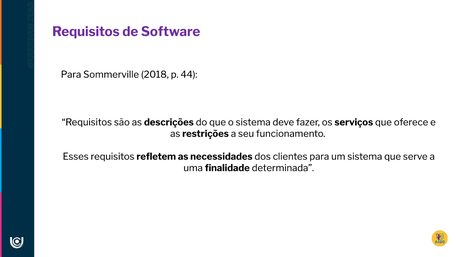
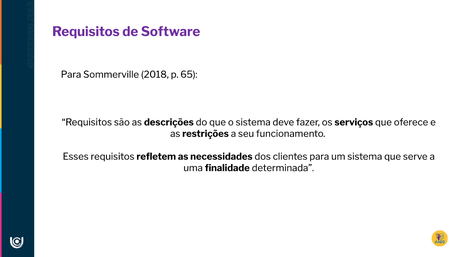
44: 44 -> 65 (189, 74)
